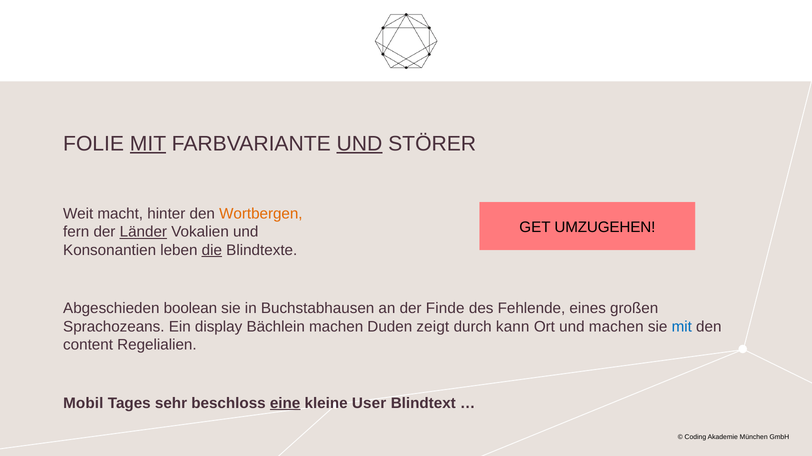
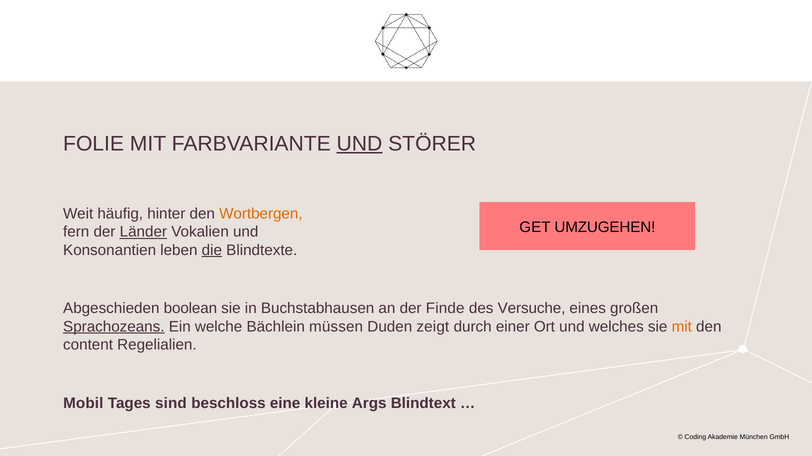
MIT underline: present -> none (148, 144)
macht: macht -> häufig (120, 214)
Fehlende: Fehlende -> Versuche (532, 309)
Sprachozeans underline: none -> present (114, 327)
display: display -> welche (219, 327)
Bächlein machen: machen -> müssen (336, 327)
kann: kann -> einer (513, 327)
und machen: machen -> welches (616, 327)
mit colour: blue -> orange (682, 327)
sehr: sehr -> sind (171, 404)
eine underline: present -> none (285, 404)
User: User -> Args (369, 404)
